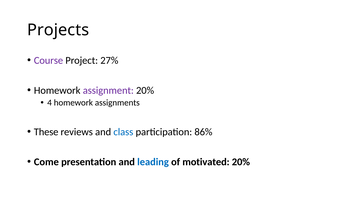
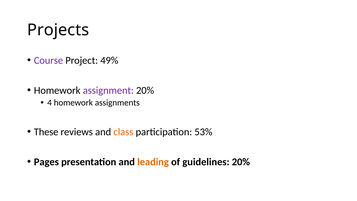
27%: 27% -> 49% (109, 60)
class colour: blue -> orange (123, 132)
86%: 86% -> 53% (203, 132)
Come: Come -> Pages (46, 162)
leading colour: blue -> orange (153, 162)
motivated: motivated -> guidelines (206, 162)
